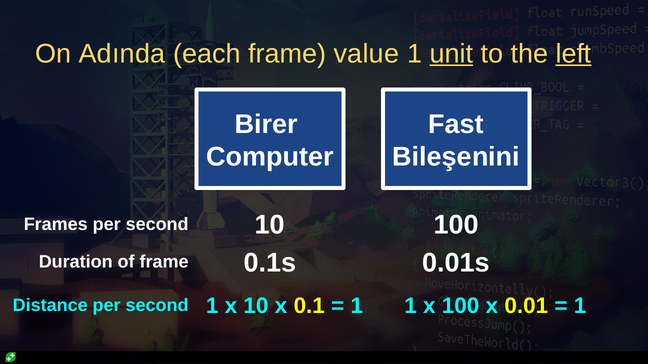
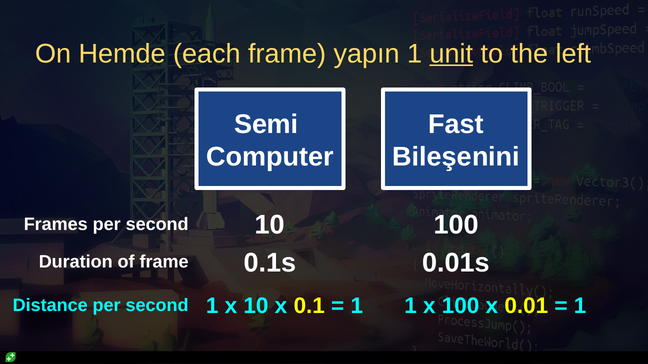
Adında: Adında -> Hemde (122, 54)
value: value -> yapın (367, 54)
left underline: present -> none (573, 54)
Birer: Birer -> Semi (266, 125)
